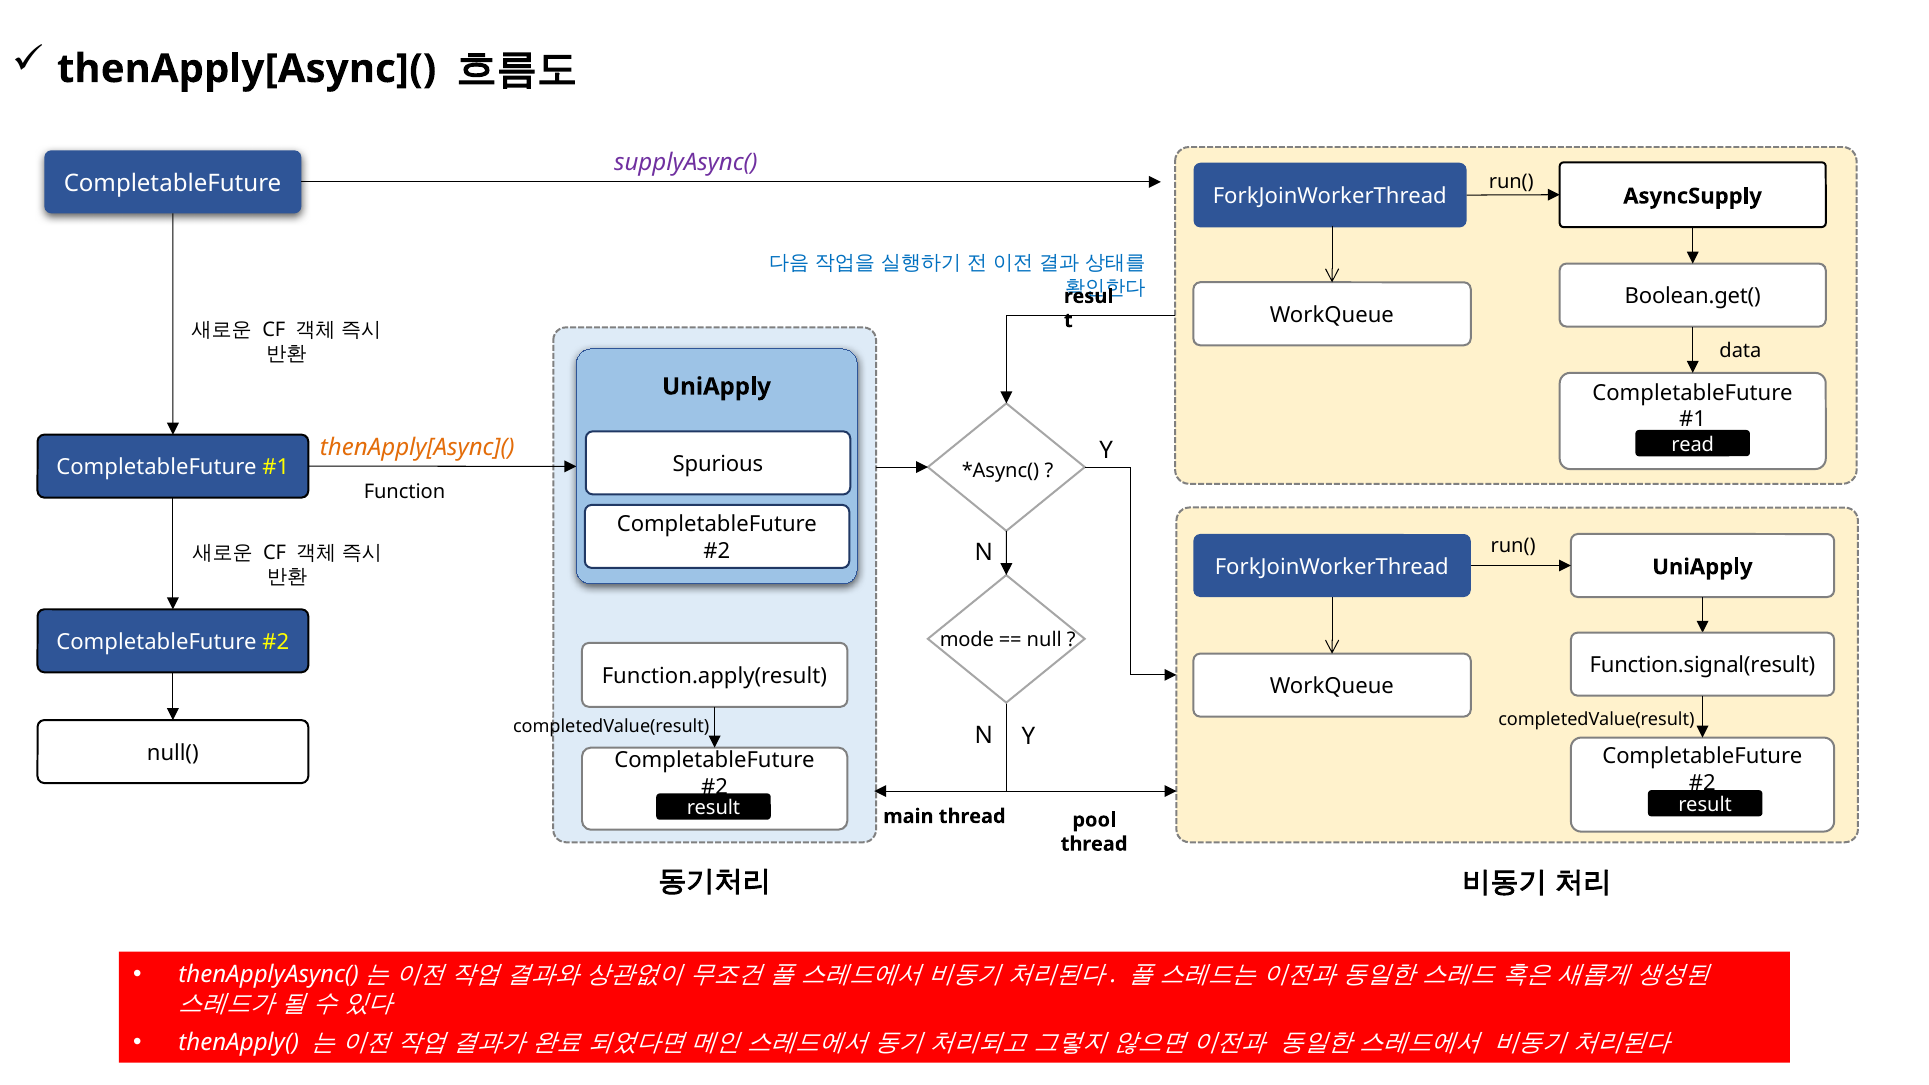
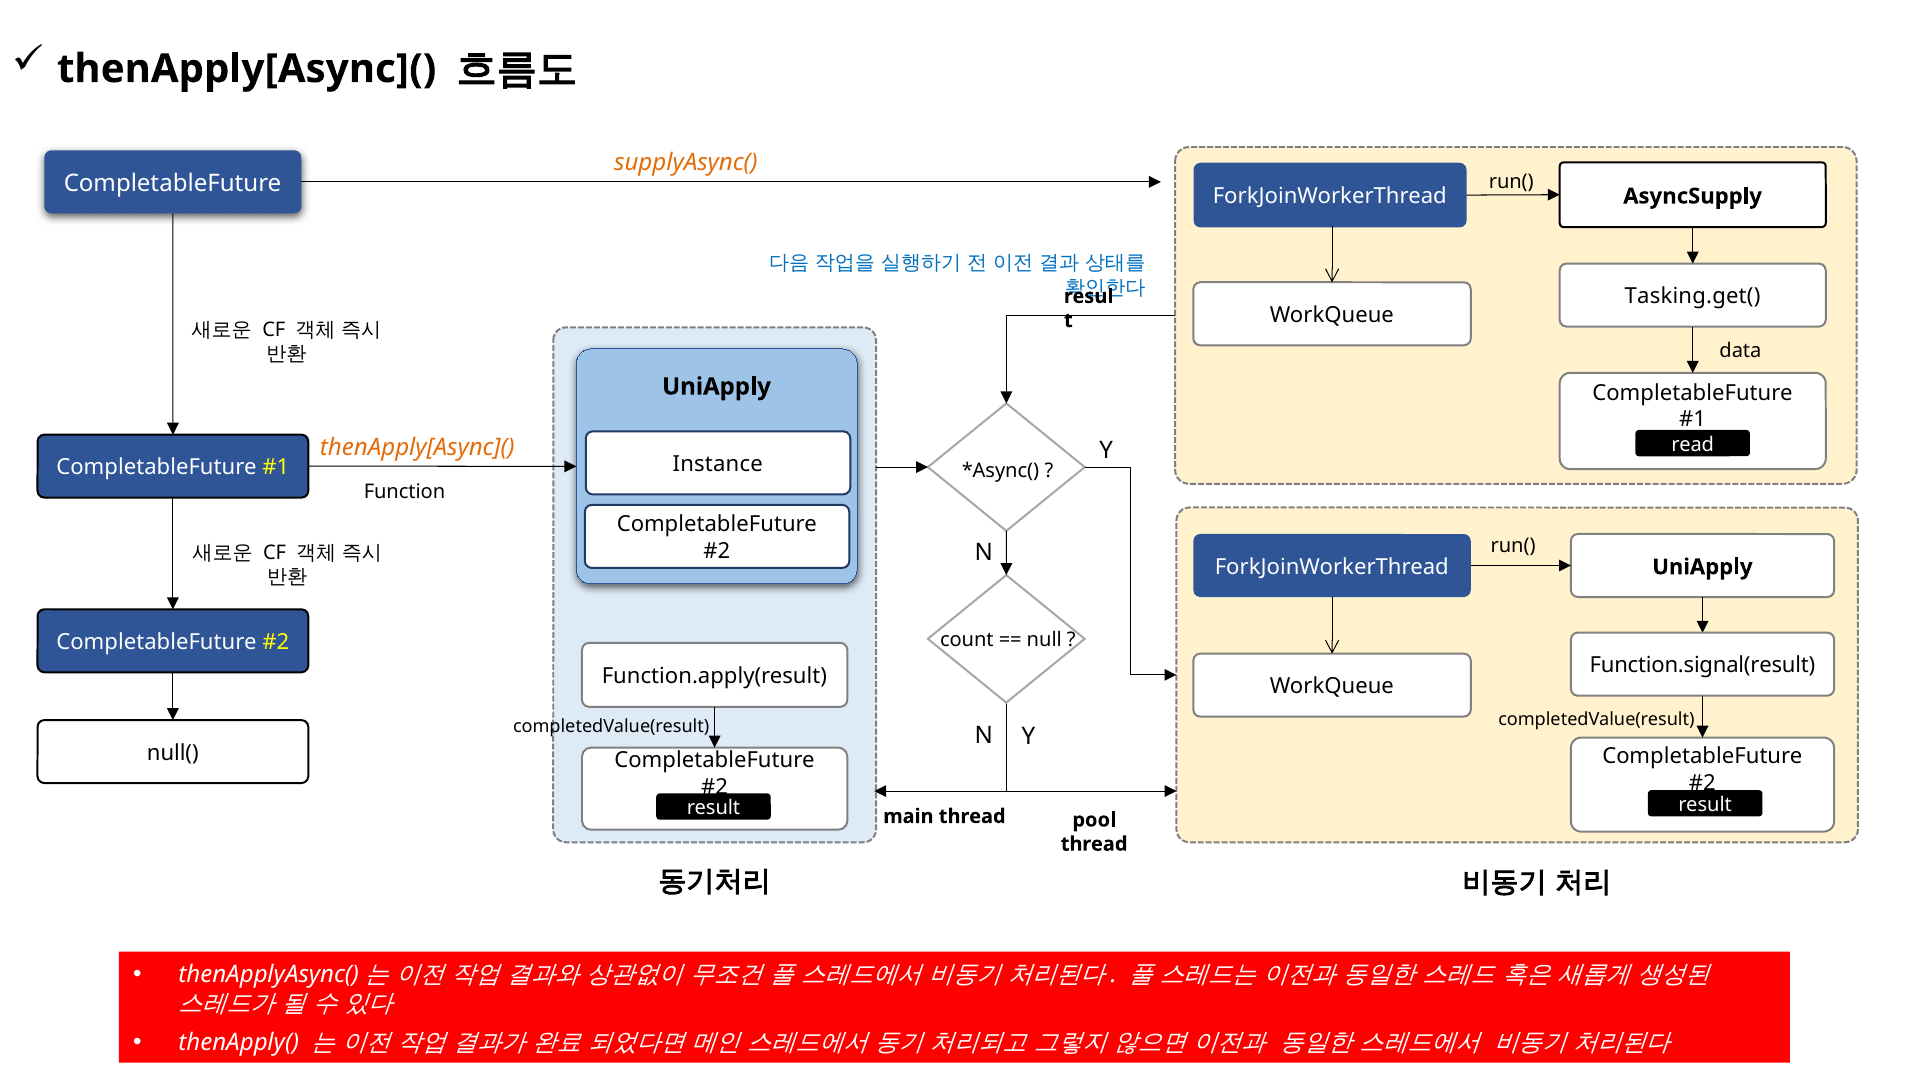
supplyAsync( colour: purple -> orange (686, 163)
Boolean.get(: Boolean.get( -> Tasking.get( (1693, 297)
Spurious: Spurious -> Instance (718, 464)
mode: mode -> count (967, 640)
